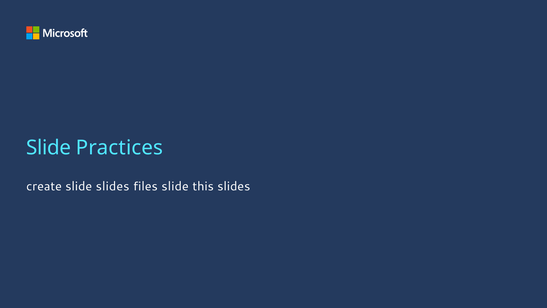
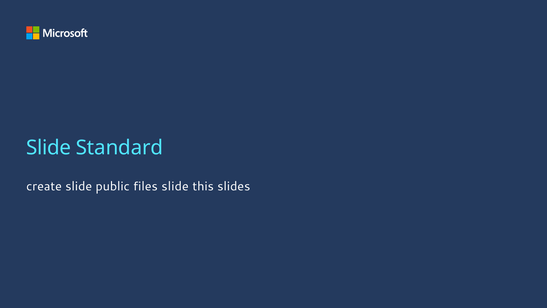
Practices: Practices -> Standard (119, 148)
slide slides: slides -> public (113, 186)
